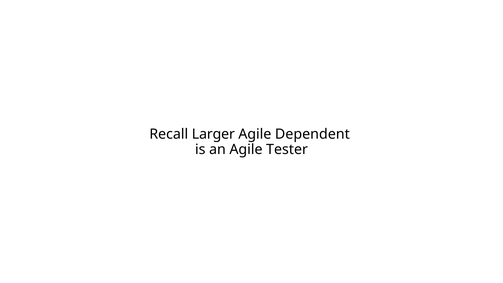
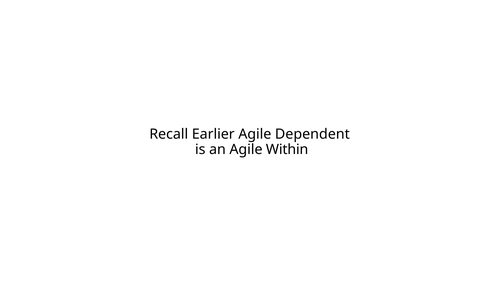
Larger: Larger -> Earlier (213, 134)
Tester: Tester -> Within (287, 149)
